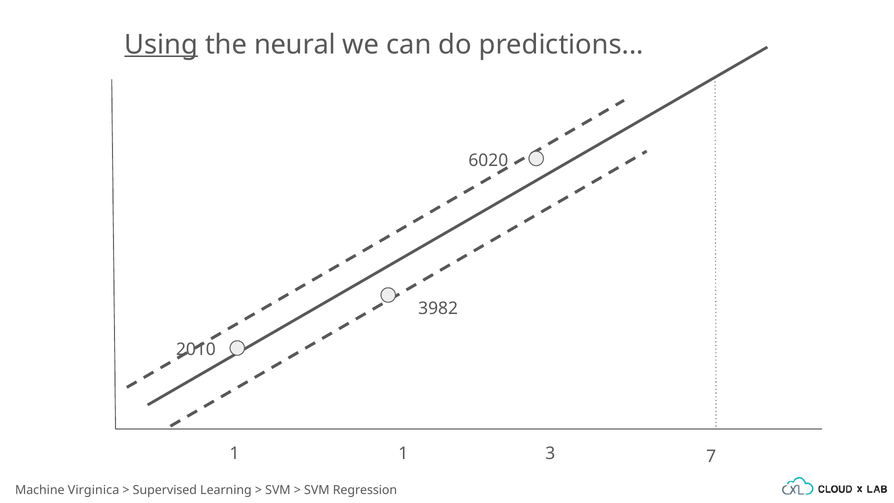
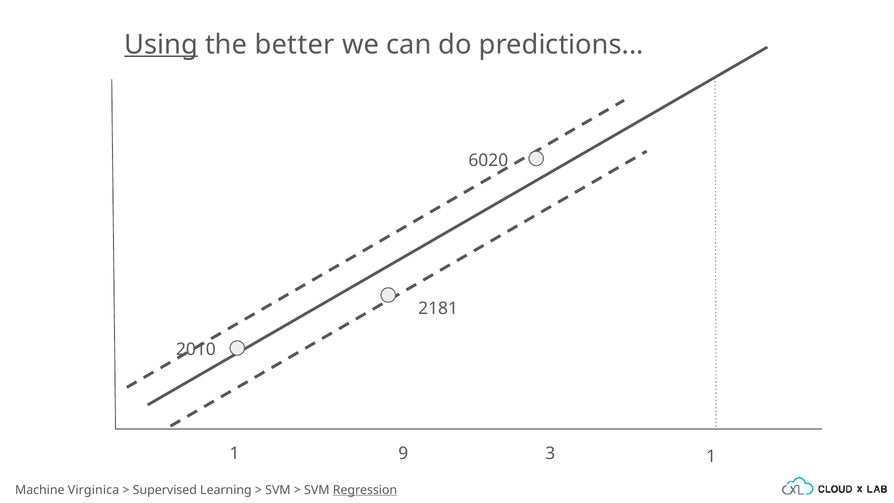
neural: neural -> better (295, 45)
3982: 3982 -> 2181 (438, 308)
1 1: 1 -> 9 (403, 453)
3 7: 7 -> 1 (711, 457)
Regression underline: none -> present (365, 490)
